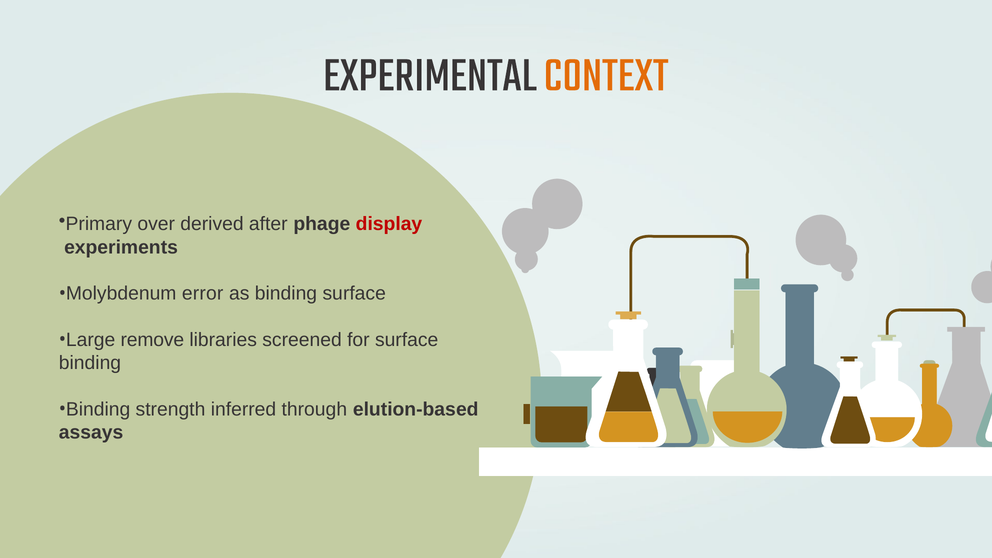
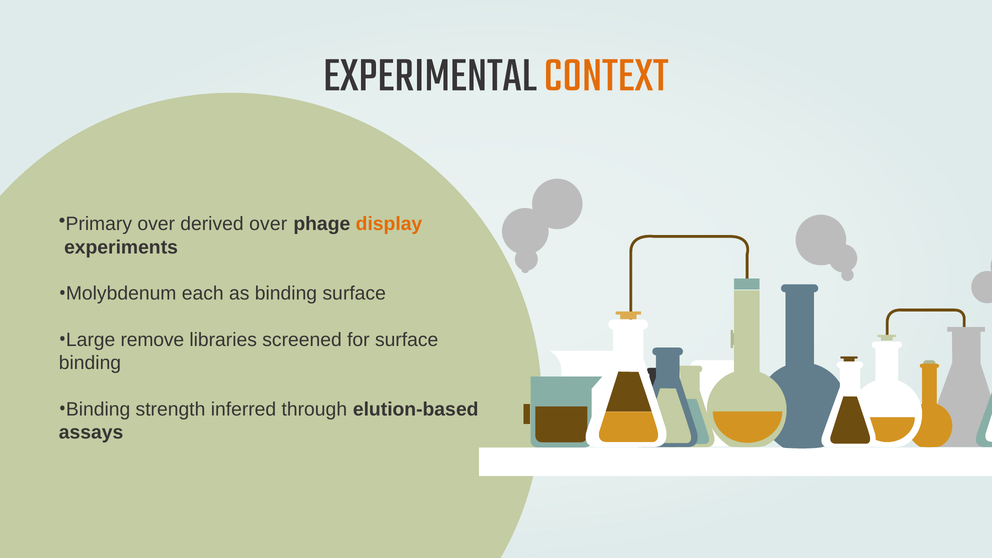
derived after: after -> over (268, 224)
display colour: red -> orange (389, 224)
error: error -> each (203, 294)
